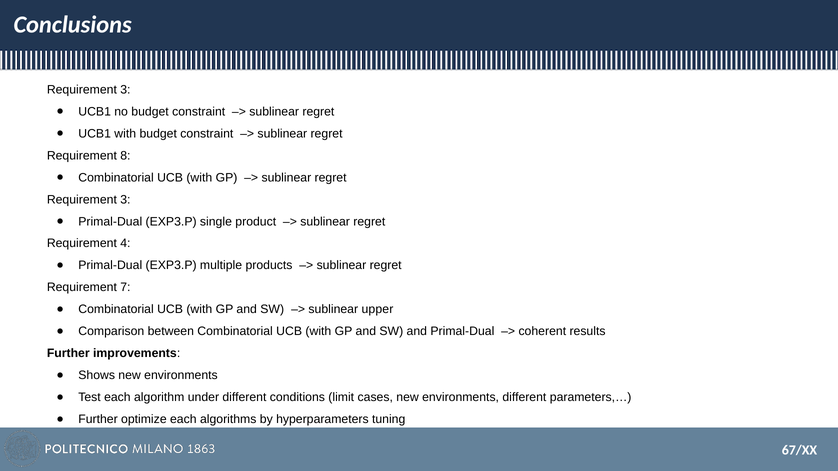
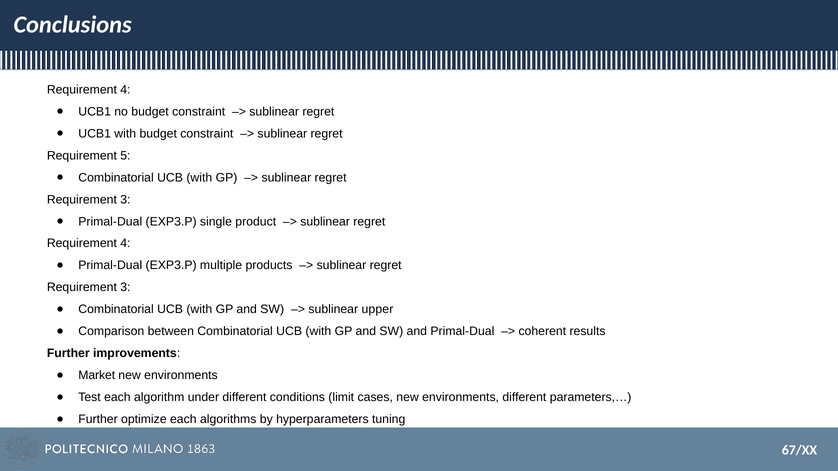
3: 3 -> 4 (125, 90)
8: 8 -> 5 (125, 156)
7: 7 -> 3 (125, 288)
Shows: Shows -> Market (97, 376)
